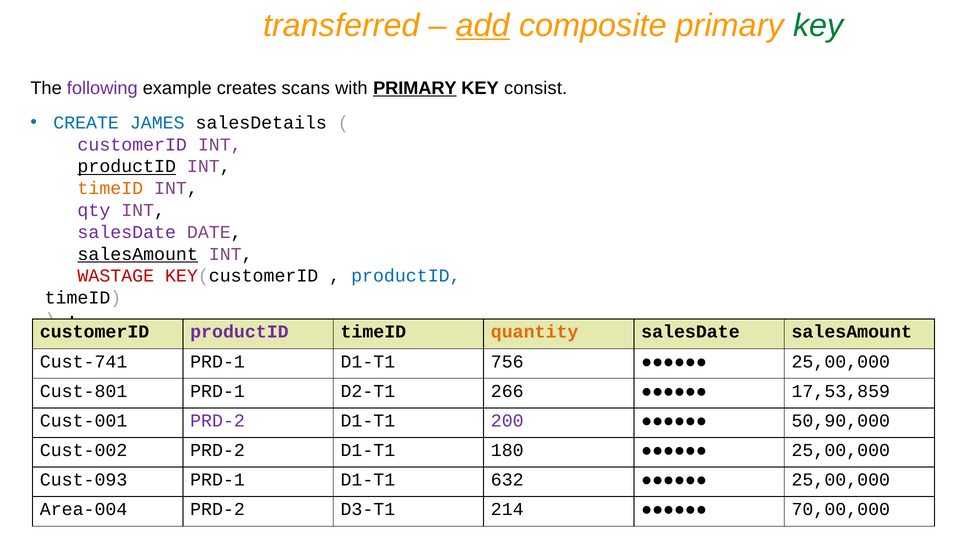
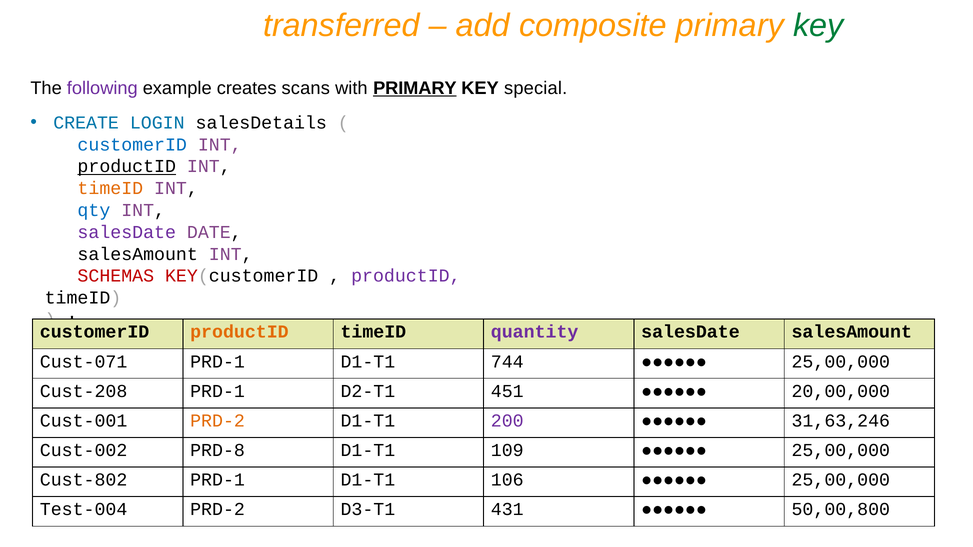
add underline: present -> none (483, 25)
consist: consist -> special (536, 88)
JAMES: JAMES -> LOGIN (157, 123)
customerID colour: purple -> blue (132, 145)
qty colour: purple -> blue (94, 210)
salesAmount underline: present -> none (138, 254)
WASTAGE: WASTAGE -> SCHEMAS (116, 276)
productID colour: blue -> purple (406, 276)
productID colour: purple -> orange (239, 332)
quantity colour: orange -> purple (535, 332)
Cust-741: Cust-741 -> Cust-071 (84, 362)
756: 756 -> 744 (507, 362)
Cust-801: Cust-801 -> Cust-208 (84, 391)
266: 266 -> 451 (507, 391)
17,53,859: 17,53,859 -> 20,00,000 (841, 391)
PRD-2 colour: purple -> orange (218, 421)
50,90,000: 50,90,000 -> 31,63,246 (841, 421)
Cust-002 PRD-2: PRD-2 -> PRD-8 (218, 451)
180: 180 -> 109 (507, 451)
Cust-093: Cust-093 -> Cust-802 (84, 480)
632: 632 -> 106 (507, 480)
Area-004: Area-004 -> Test-004 (84, 510)
214: 214 -> 431 (507, 510)
70,00,000: 70,00,000 -> 50,00,800 (841, 510)
